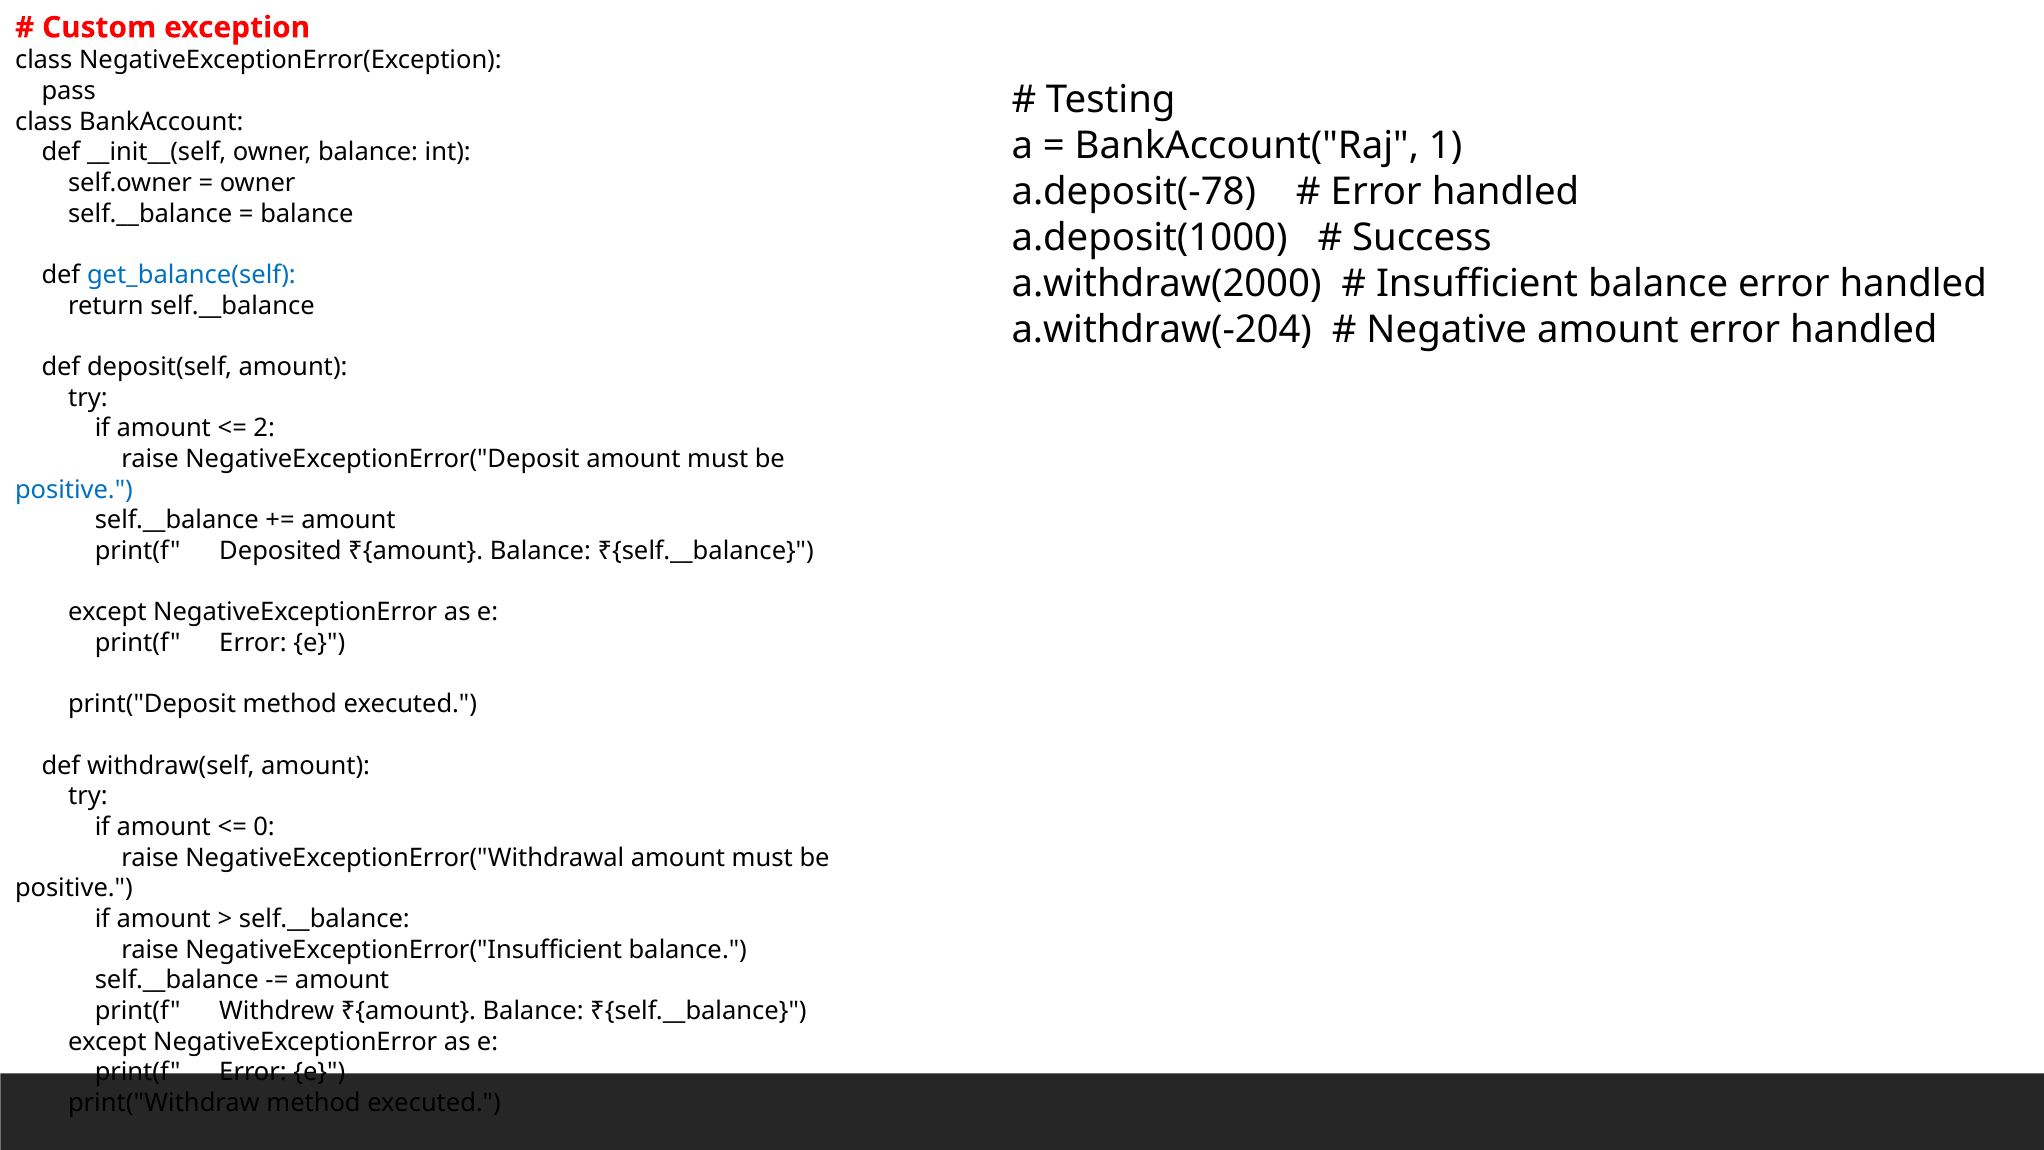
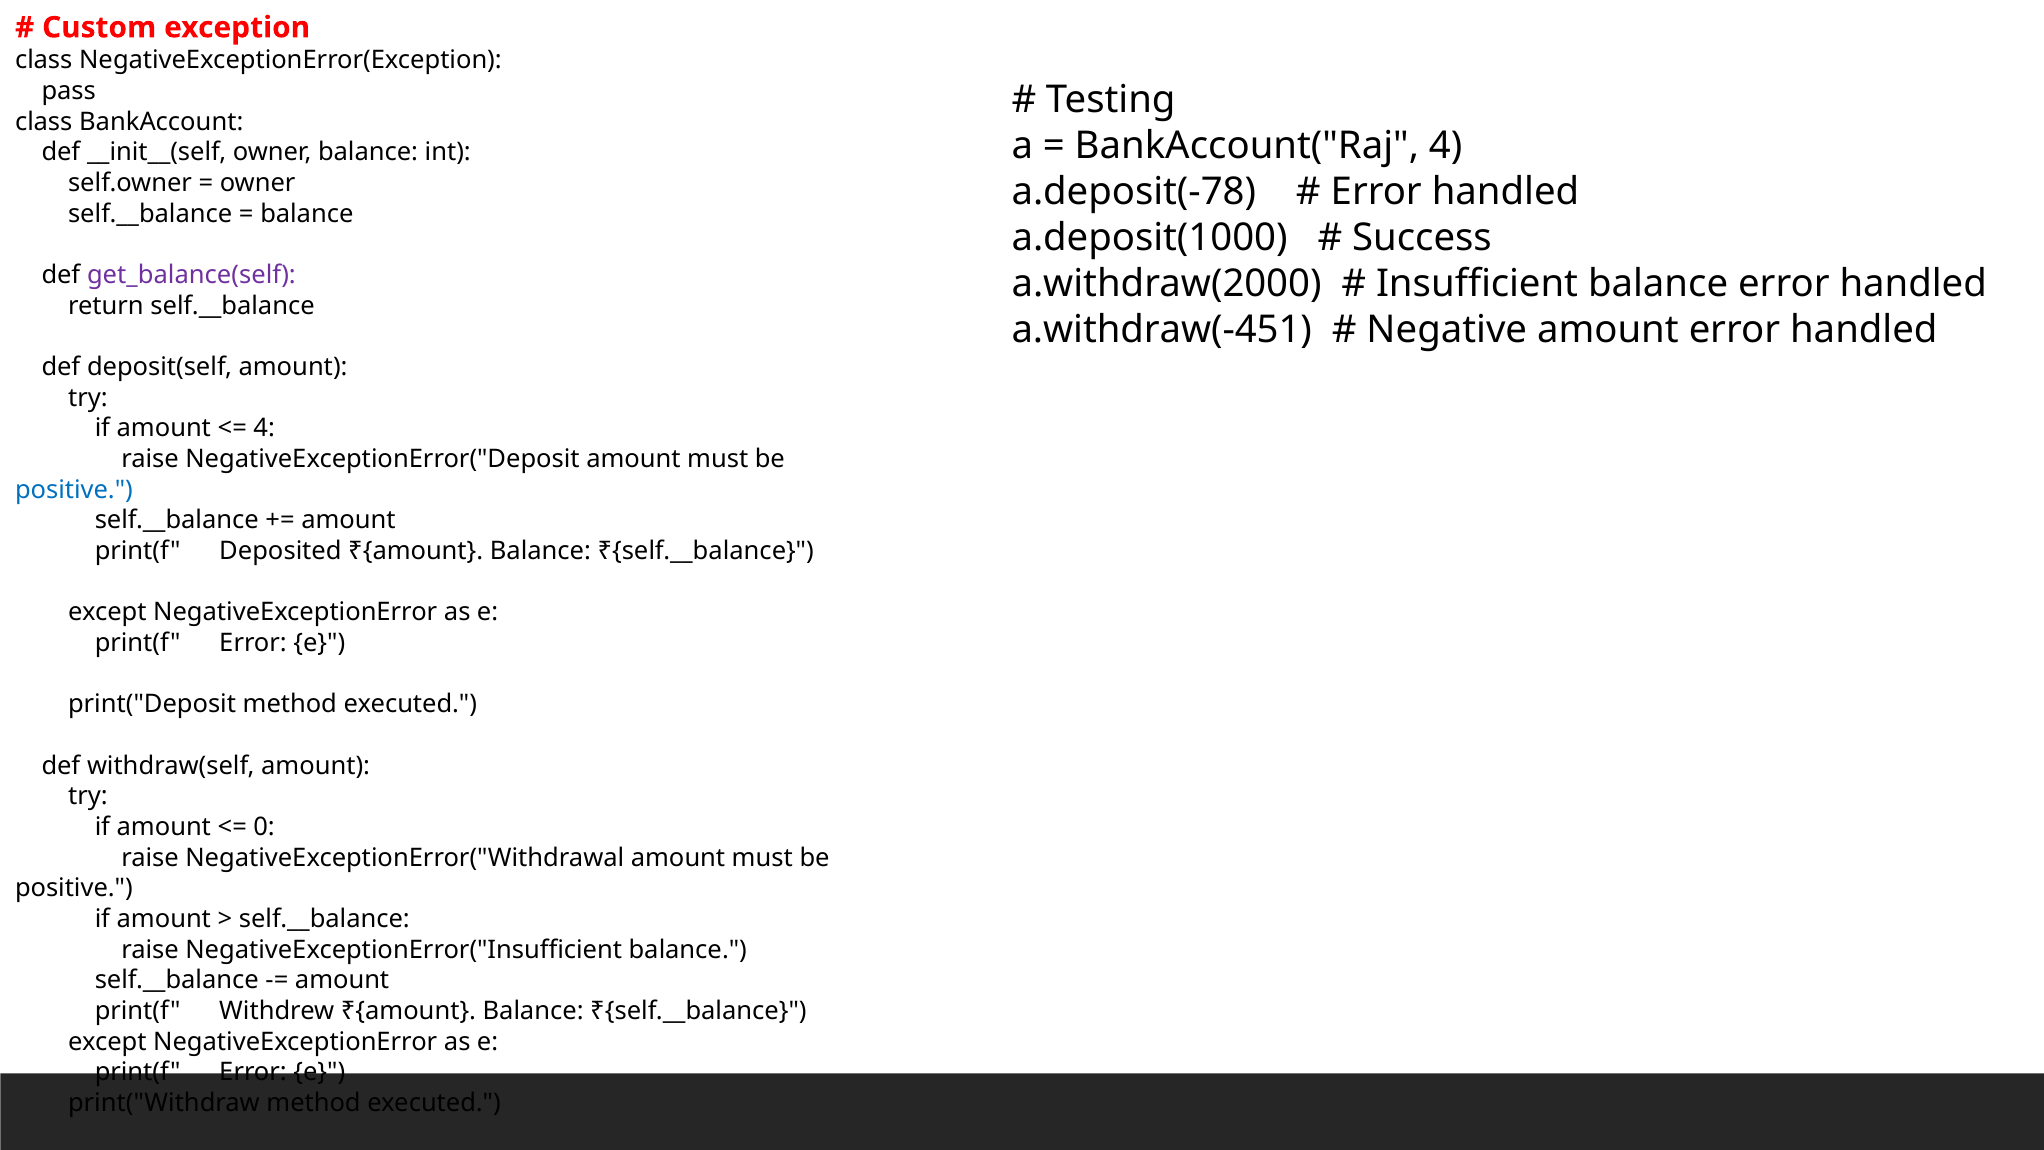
BankAccount("Raj 1: 1 -> 4 (1446, 145)
get_balance(self colour: blue -> purple (191, 275)
a.withdraw(-204: a.withdraw(-204 -> a.withdraw(-451 (1162, 329)
2: 2 -> 4 (264, 428)
